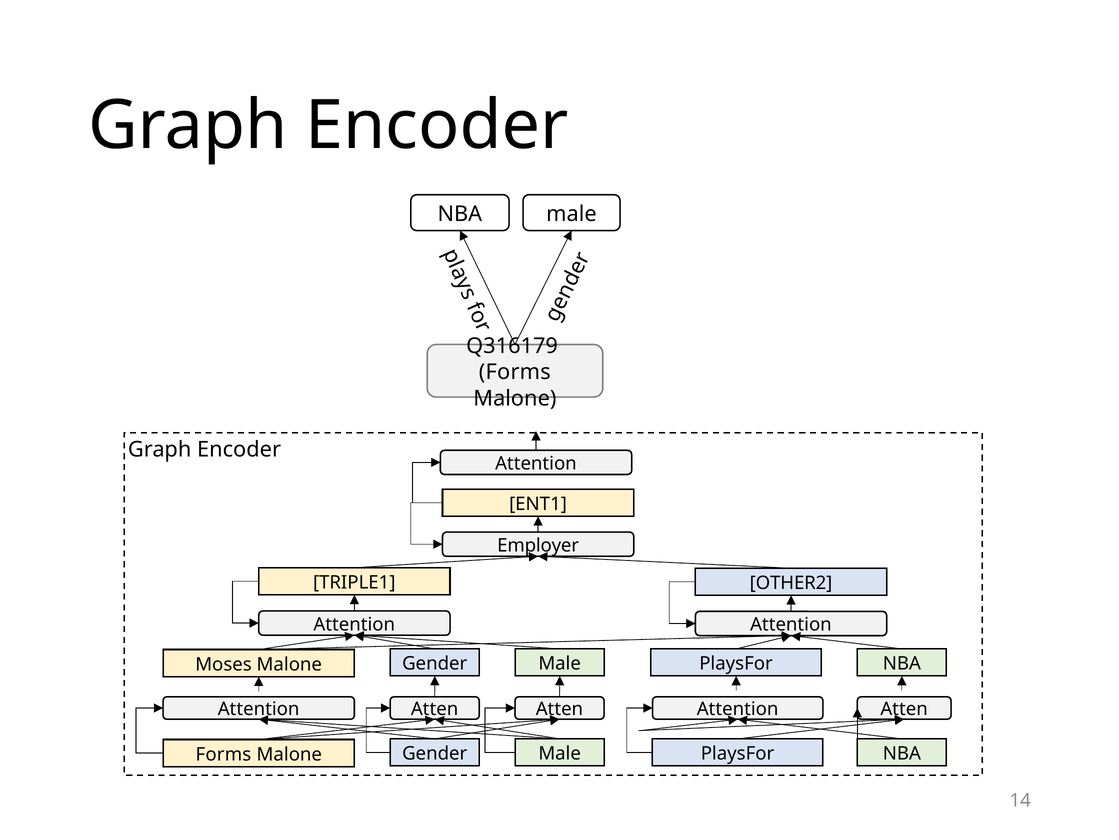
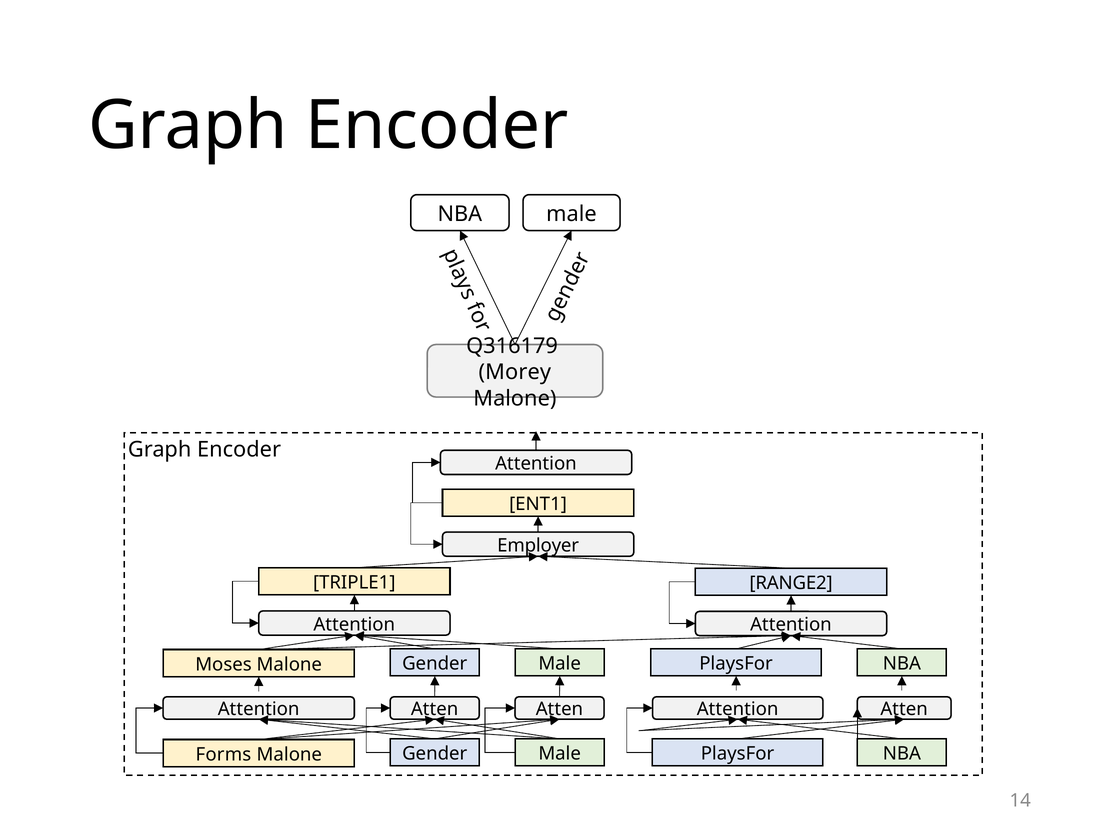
Forms: Forms -> Morey (515, 372)
OTHER2: OTHER2 -> RANGE2 (791, 583)
